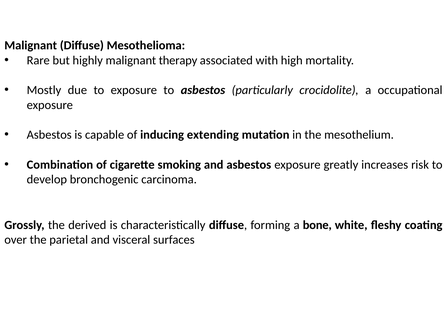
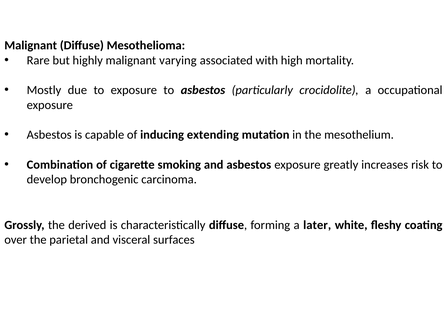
therapy: therapy -> varying (178, 60)
bone: bone -> later (317, 225)
